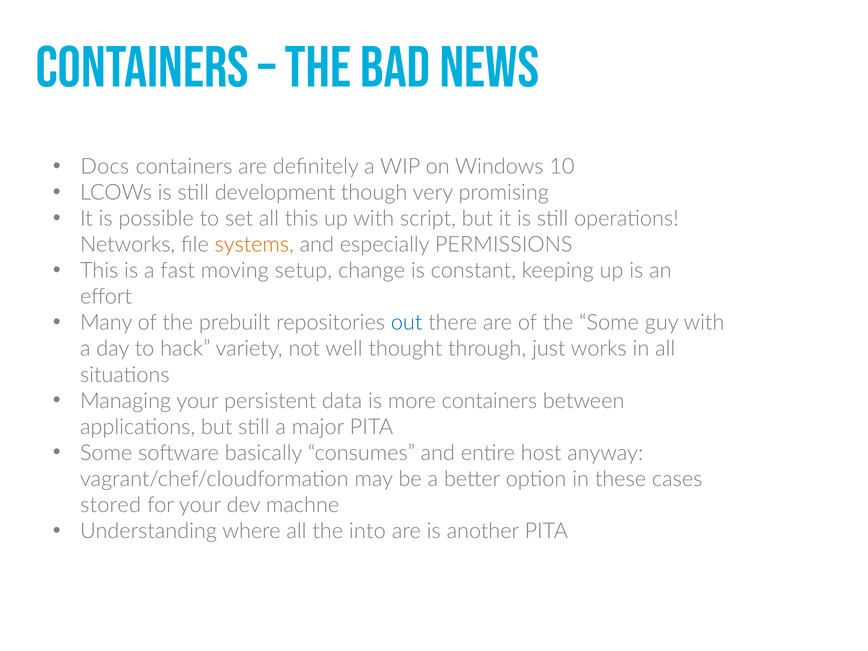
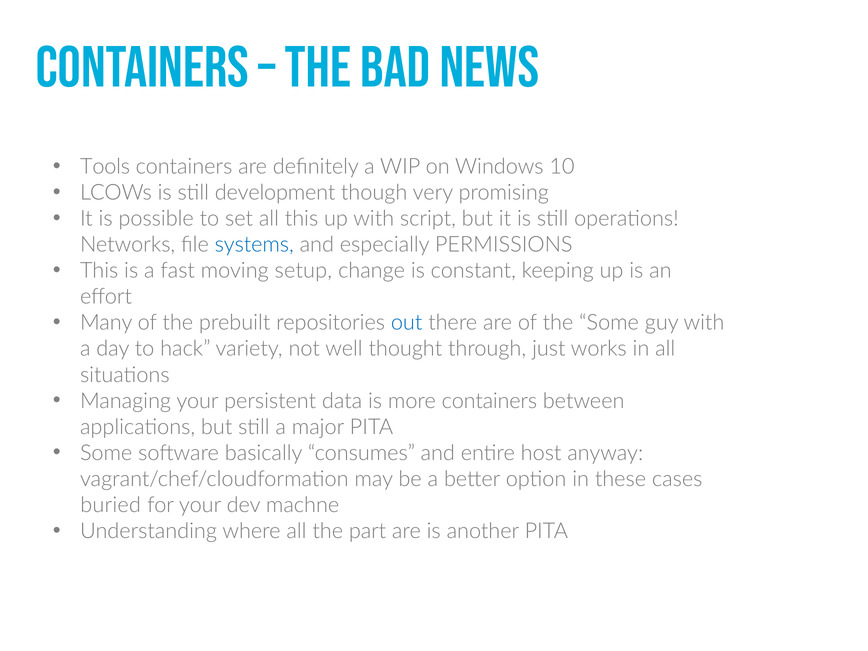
Docs: Docs -> Tools (105, 167)
systems colour: orange -> blue (254, 245)
stored: stored -> buried (111, 505)
into: into -> part (368, 531)
